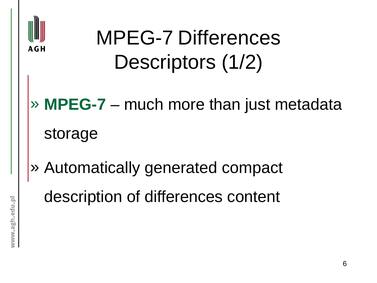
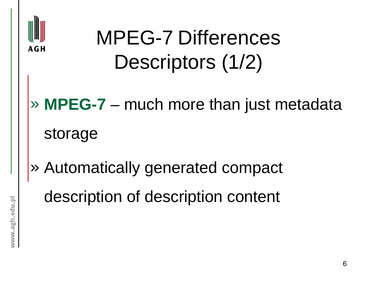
of differences: differences -> description (184, 197)
